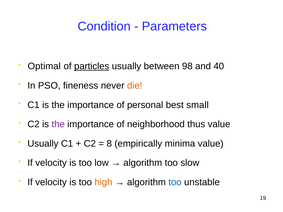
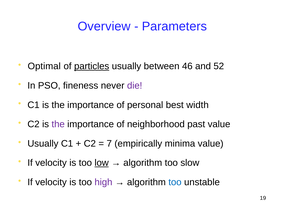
Condition: Condition -> Overview (104, 26)
98: 98 -> 46 (187, 66)
40: 40 -> 52 (219, 66)
die colour: orange -> purple (135, 86)
small: small -> width (198, 105)
thus: thus -> past (196, 124)
8: 8 -> 7 (109, 144)
low underline: none -> present (102, 163)
high colour: orange -> purple (103, 182)
